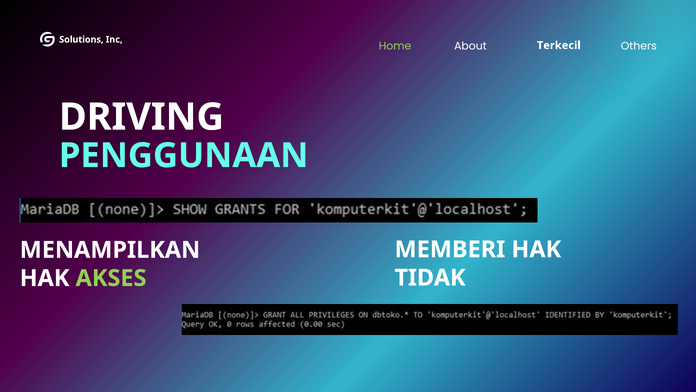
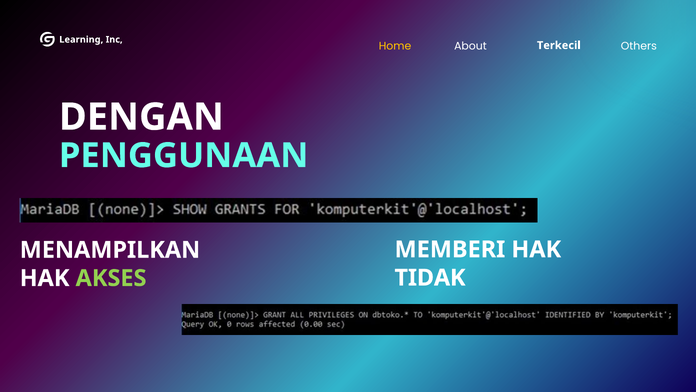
Solutions: Solutions -> Learning (81, 40)
Home colour: light green -> yellow (395, 46)
DRIVING: DRIVING -> DENGAN (141, 117)
